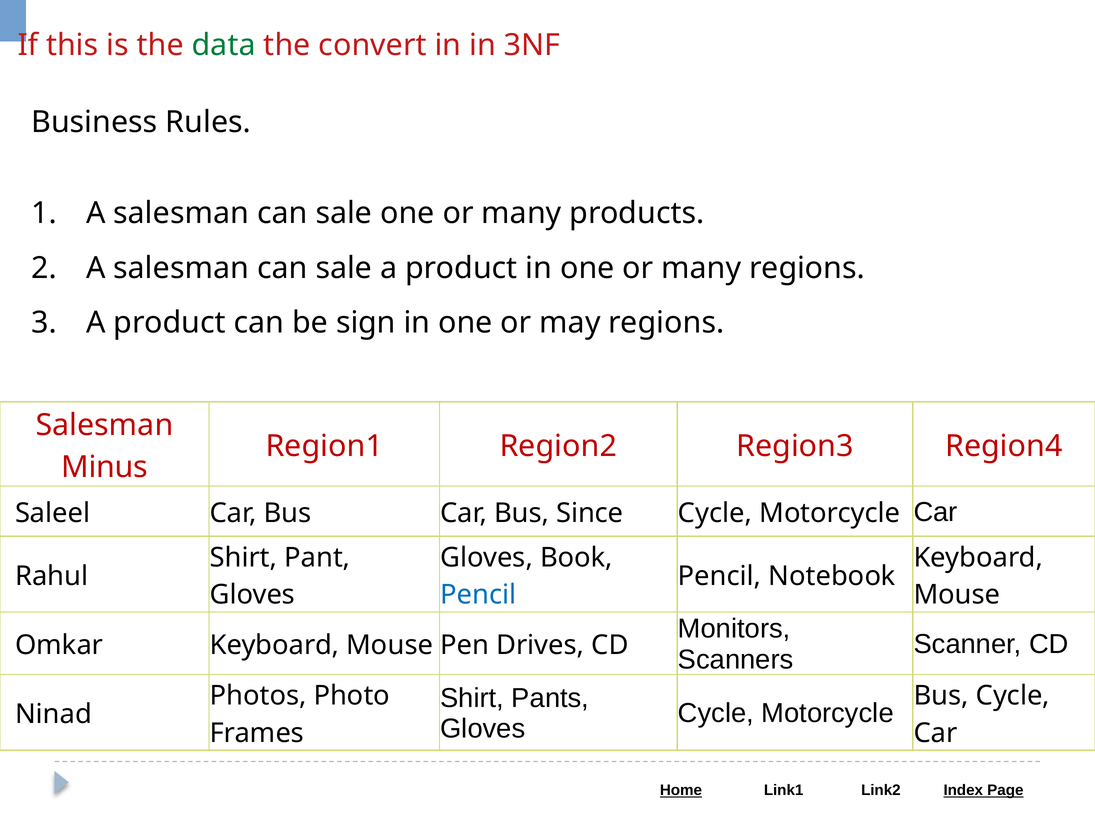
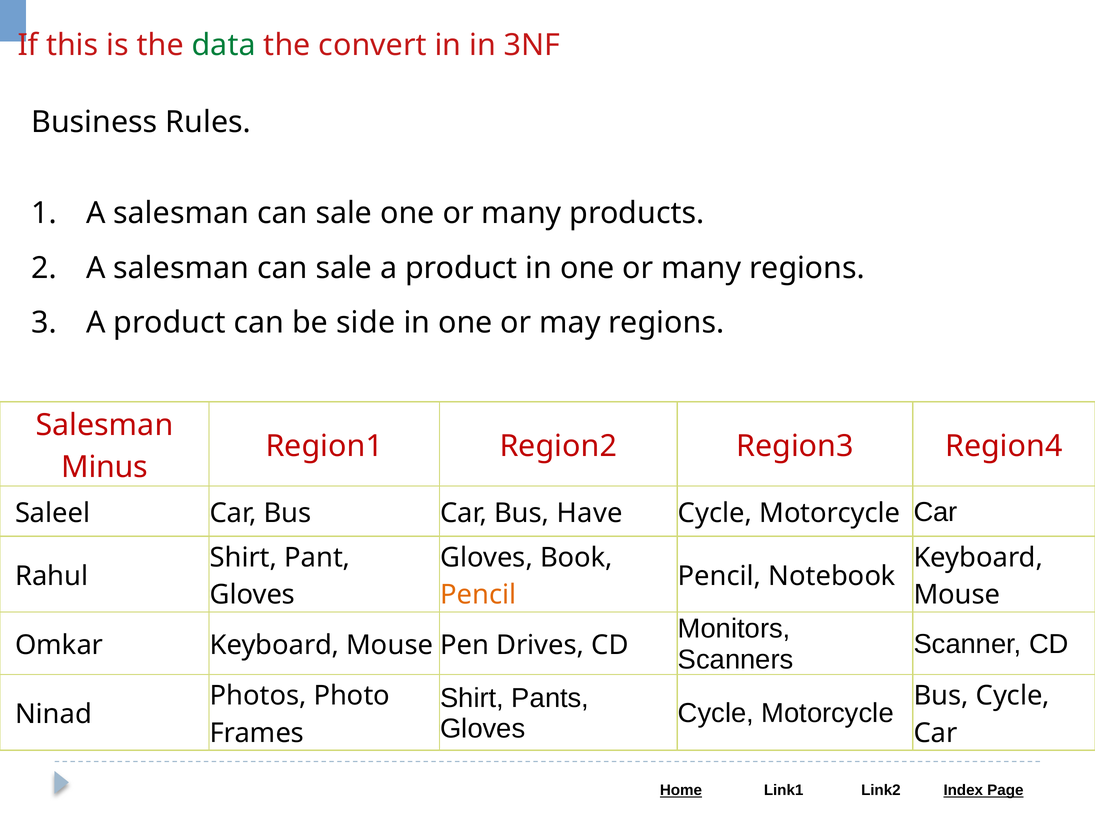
sign: sign -> side (366, 323)
Since: Since -> Have (590, 513)
Pencil colour: blue -> orange (478, 594)
